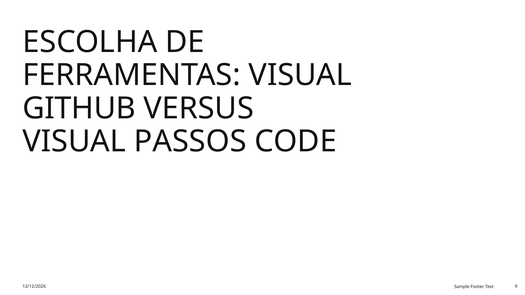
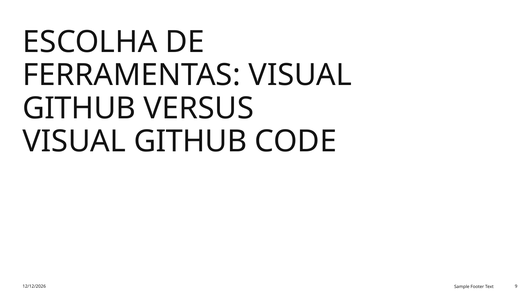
PASSOS: PASSOS -> GITHUB (190, 141)
